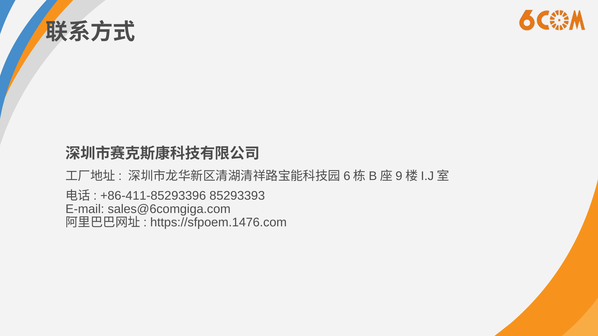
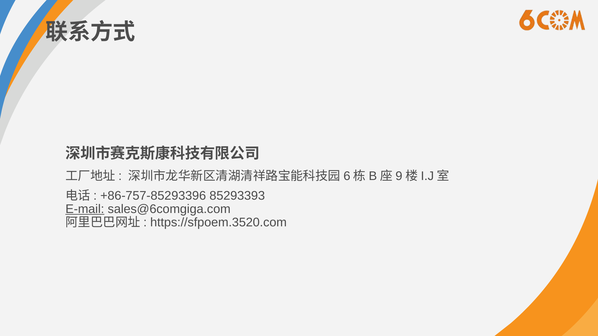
+86-411-85293396: +86-411-85293396 -> +86-757-85293396 (153, 196)
E-mail underline: none -> present (85, 209)
https://sfpoem.1476.com: https://sfpoem.1476.com -> https://sfpoem.3520.com (218, 223)
